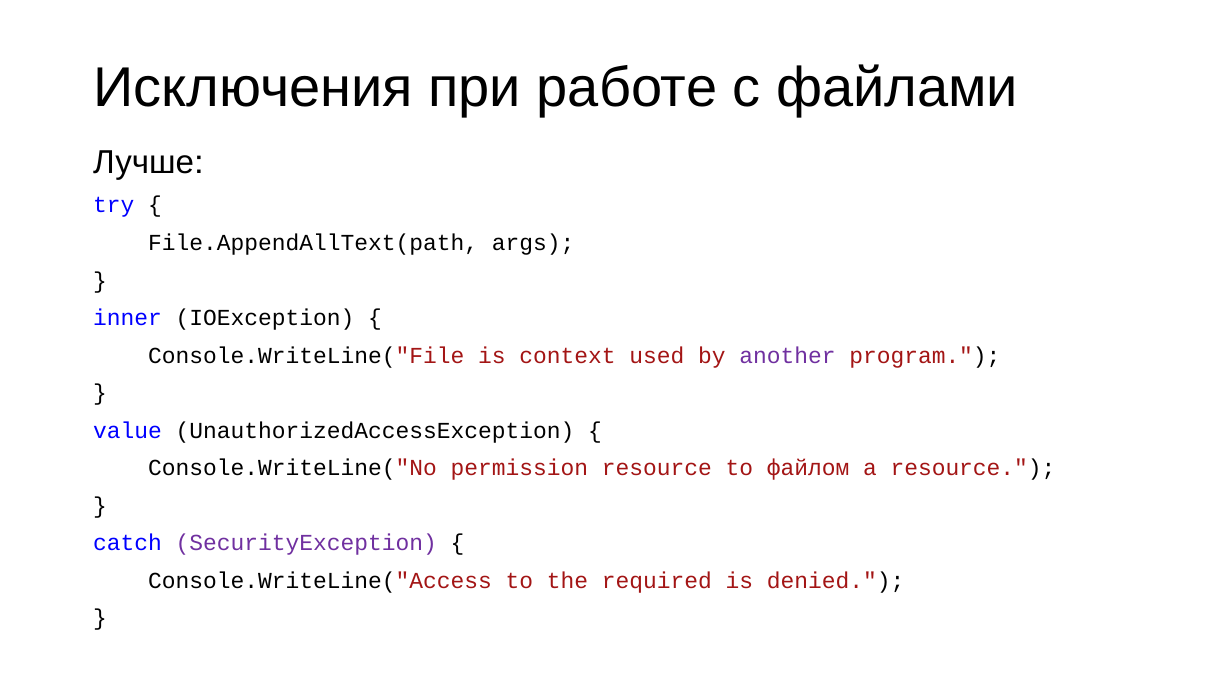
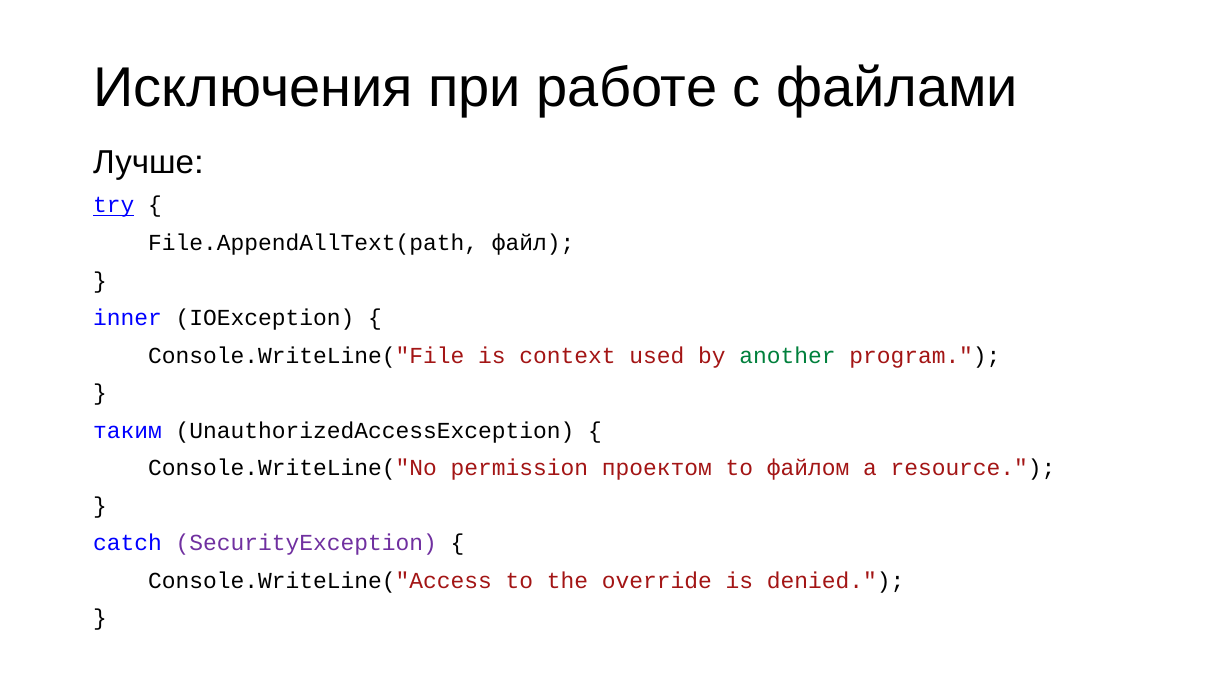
try underline: none -> present (114, 205)
args: args -> файл (533, 243)
another colour: purple -> green (787, 355)
value: value -> таким (128, 430)
permission resource: resource -> проектом (657, 468)
required: required -> override (657, 580)
